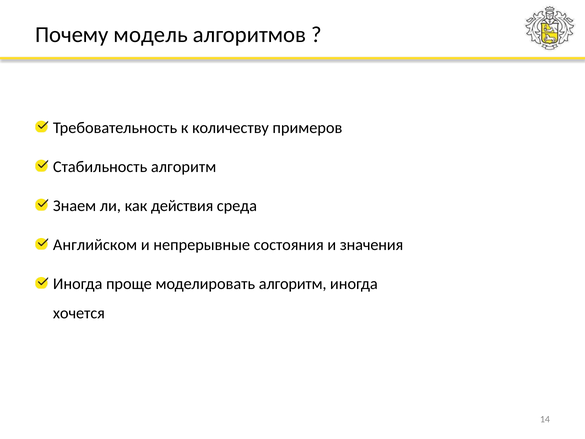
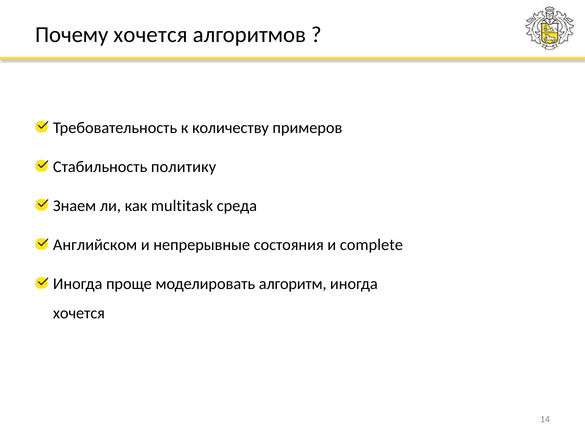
Почему модель: модель -> хочется (151, 35)
Стабильность алгоритм: алгоритм -> политику (184, 167)
действия: действия -> multitask (182, 206)
значения: значения -> complete (371, 245)
